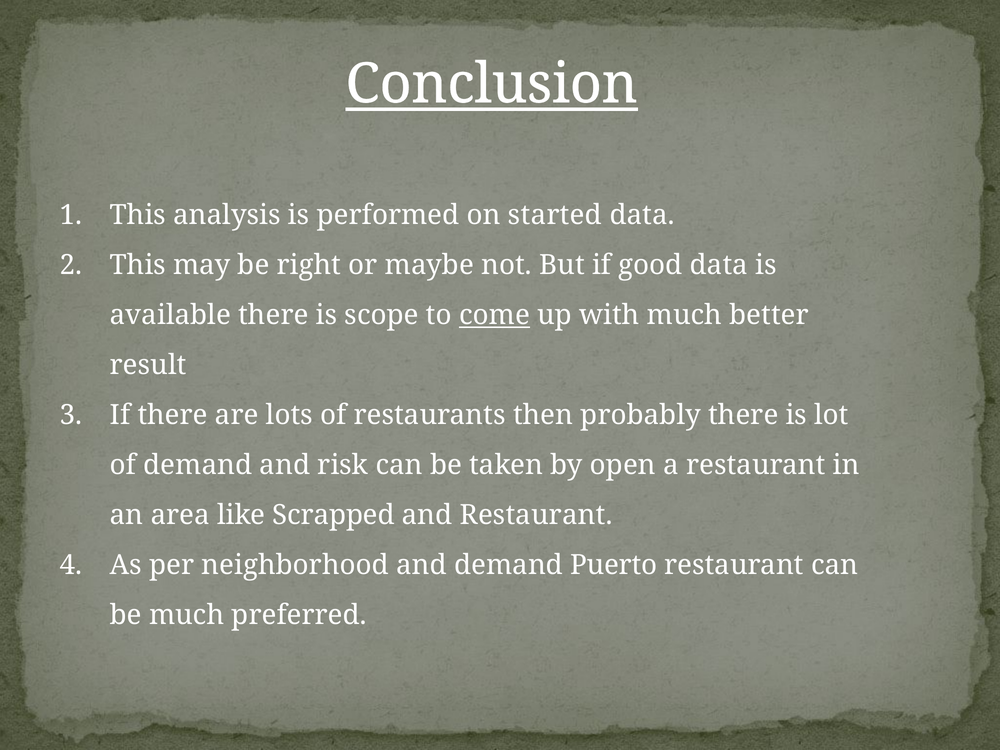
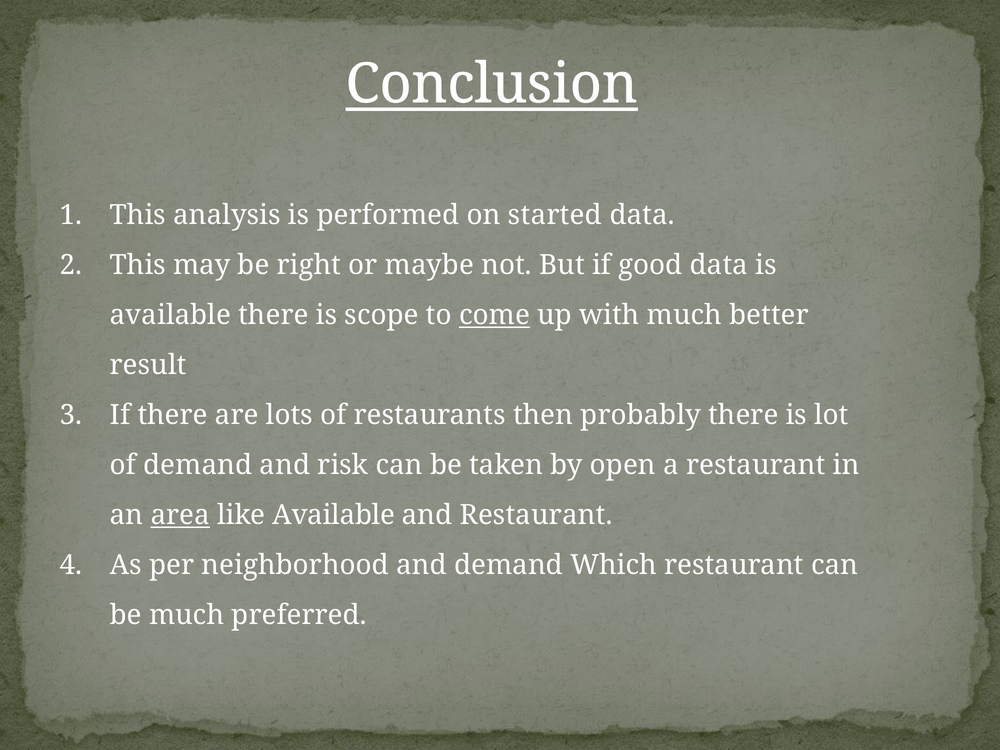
area underline: none -> present (180, 515)
like Scrapped: Scrapped -> Available (334, 515)
Puerto: Puerto -> Which (614, 565)
